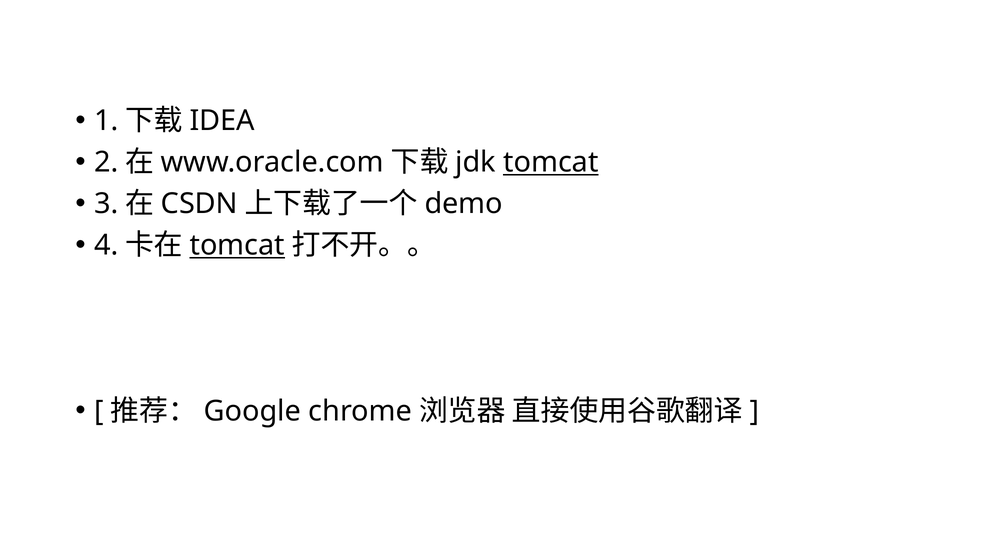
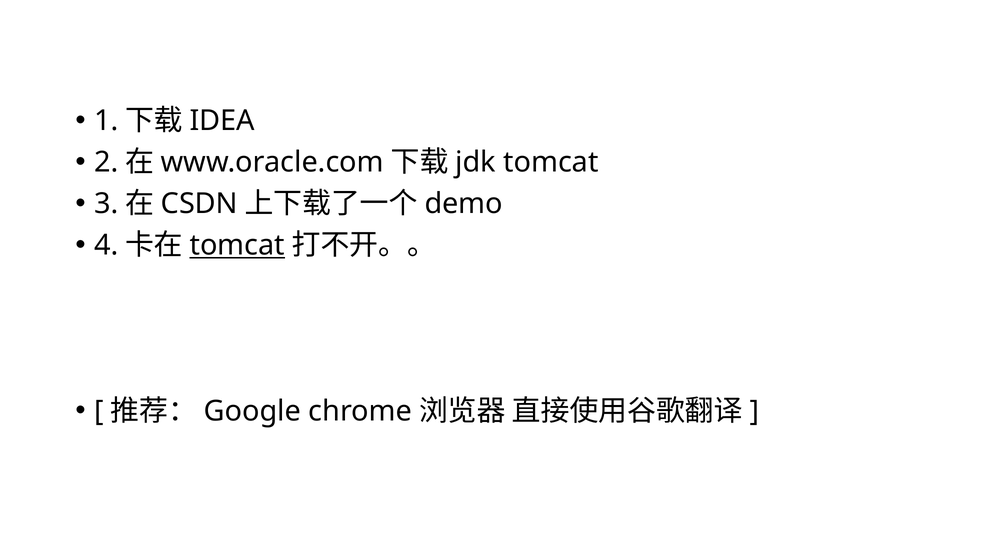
tomcat underline: present -> none (551, 162)
